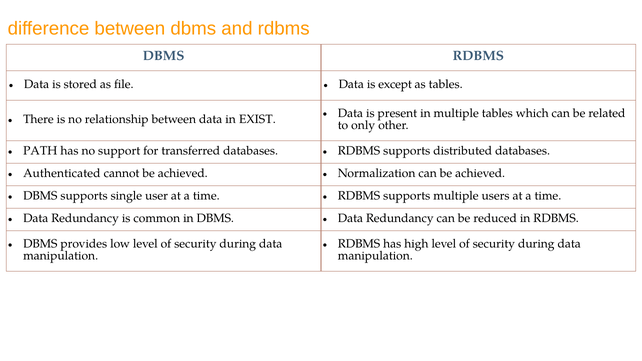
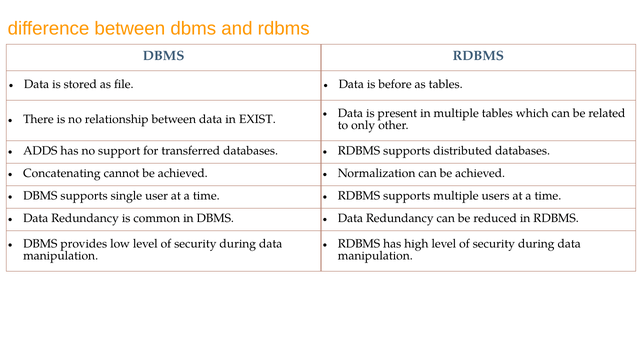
except: except -> before (395, 84)
PATH: PATH -> ADDS (40, 151)
Authenticated: Authenticated -> Concatenating (62, 173)
